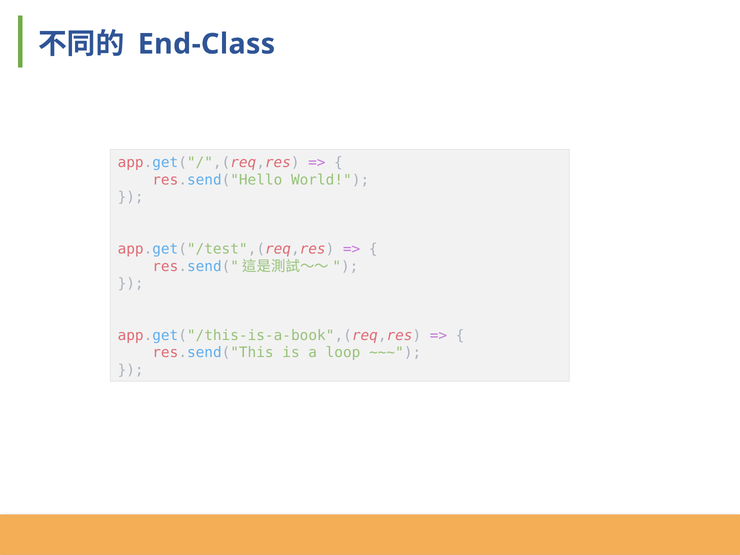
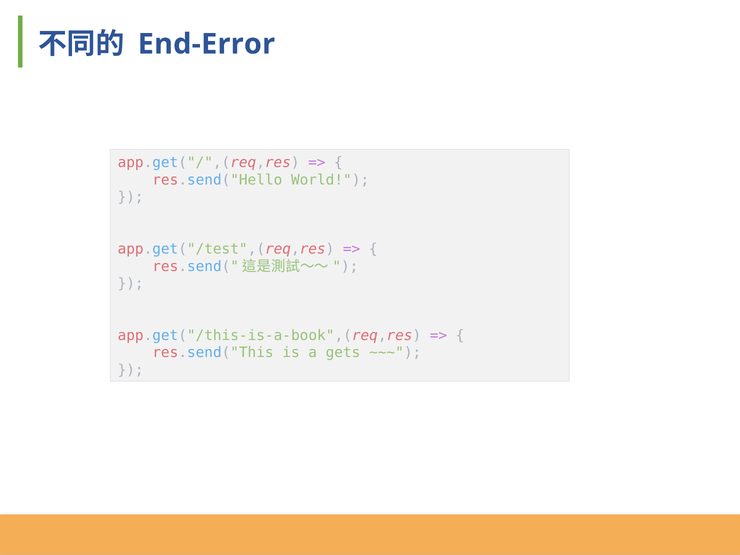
End-Class: End-Class -> End-Error (206, 44)
loop: loop -> gets (343, 353)
